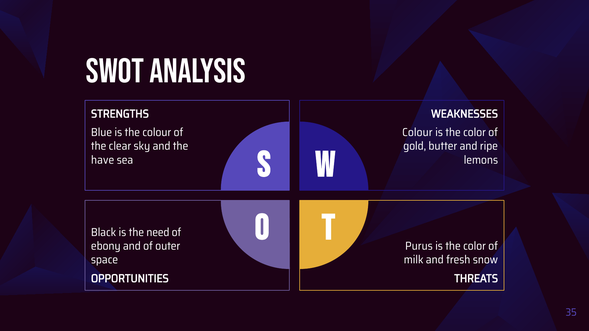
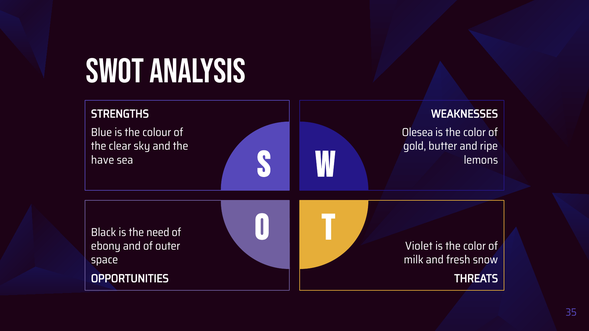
Colour: Colour -> Olesea (417, 133)
Purus: Purus -> Violet (419, 246)
